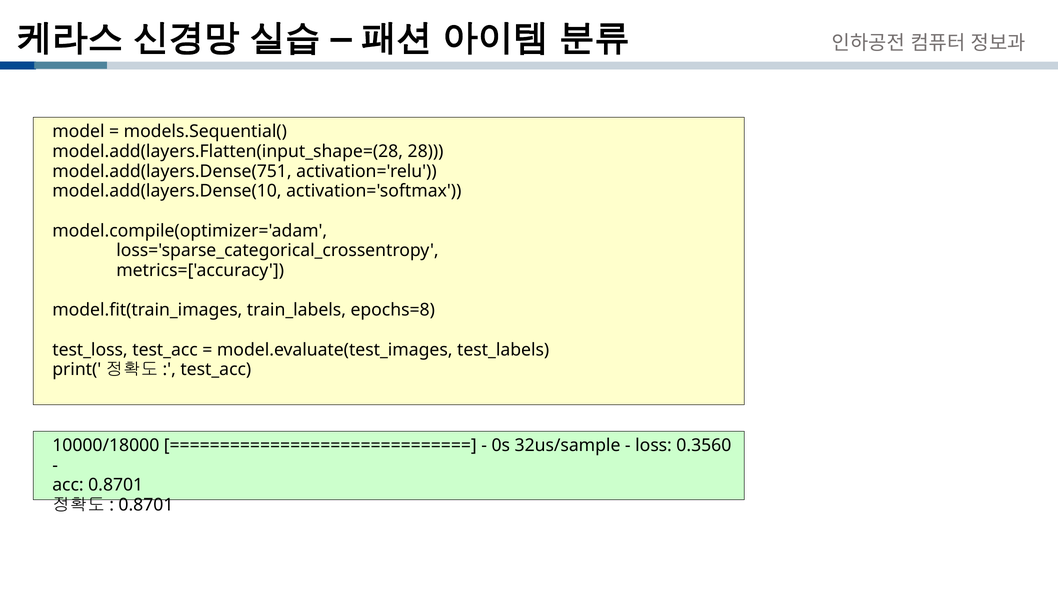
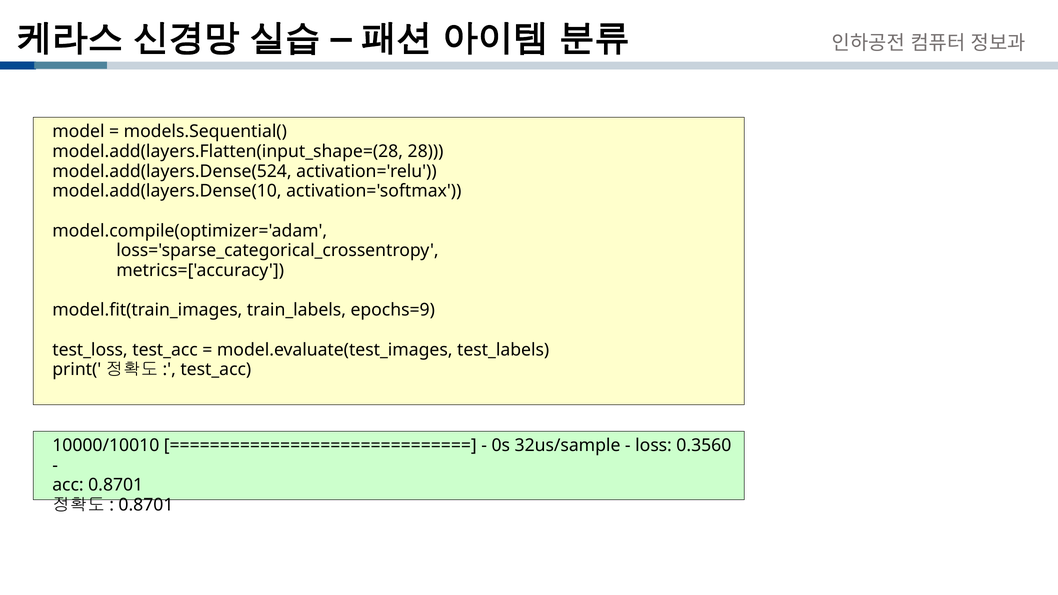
model.add(layers.Dense(751: model.add(layers.Dense(751 -> model.add(layers.Dense(524 (172, 171)
epochs=8: epochs=8 -> epochs=9 (393, 310)
10000/18000: 10000/18000 -> 10000/10010 (106, 446)
